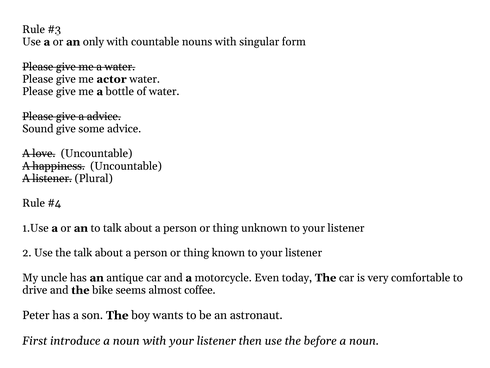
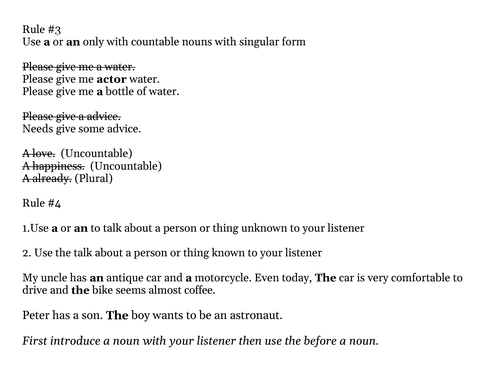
Sound: Sound -> Needs (38, 129)
A listener: listener -> already (52, 178)
